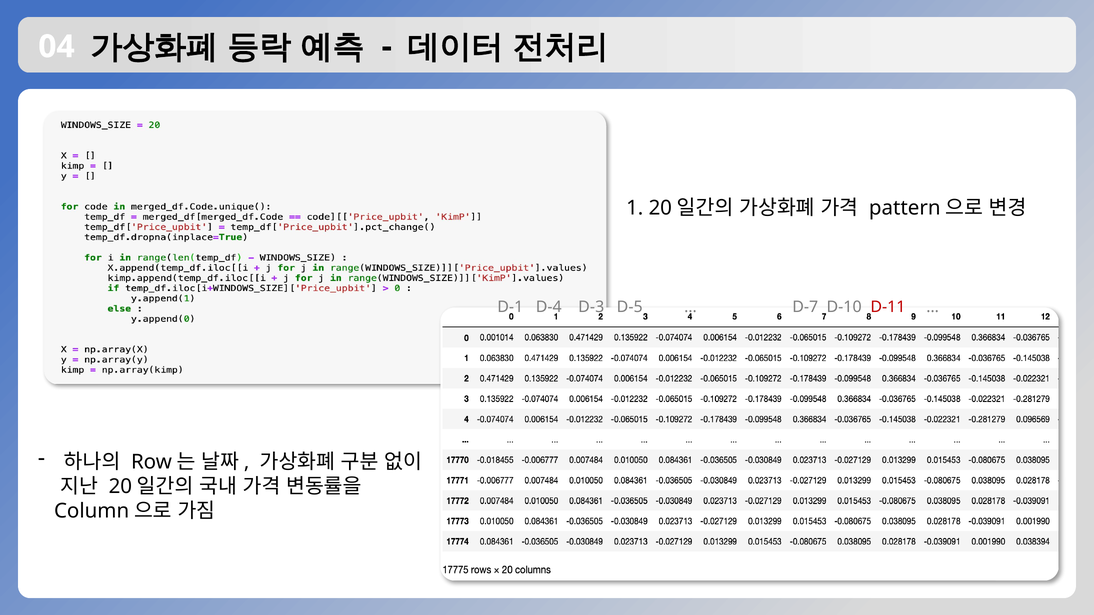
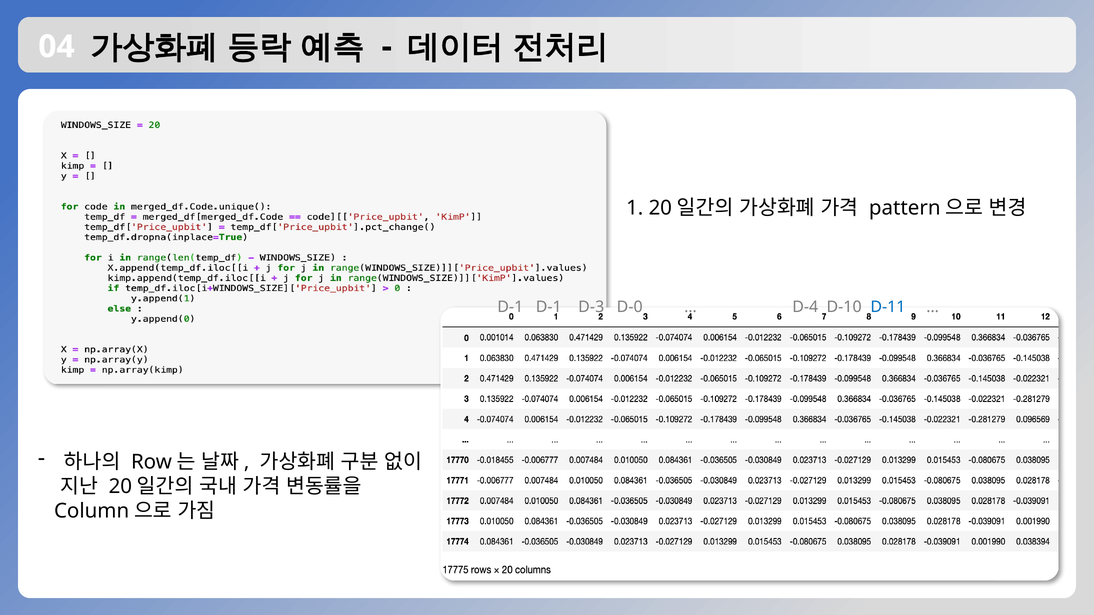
D-1 D-4: D-4 -> D-1 (549, 307)
D-5: D-5 -> D-0 (630, 307)
D-7: D-7 -> D-4 (805, 307)
D-11 colour: red -> blue (888, 307)
